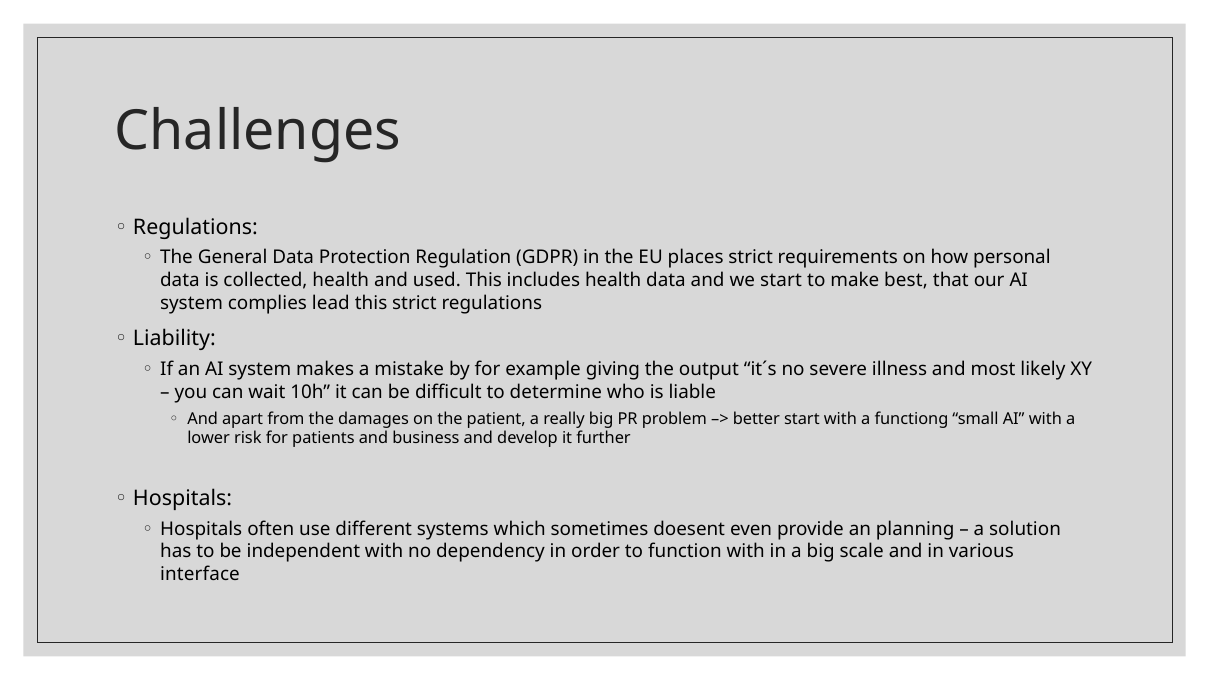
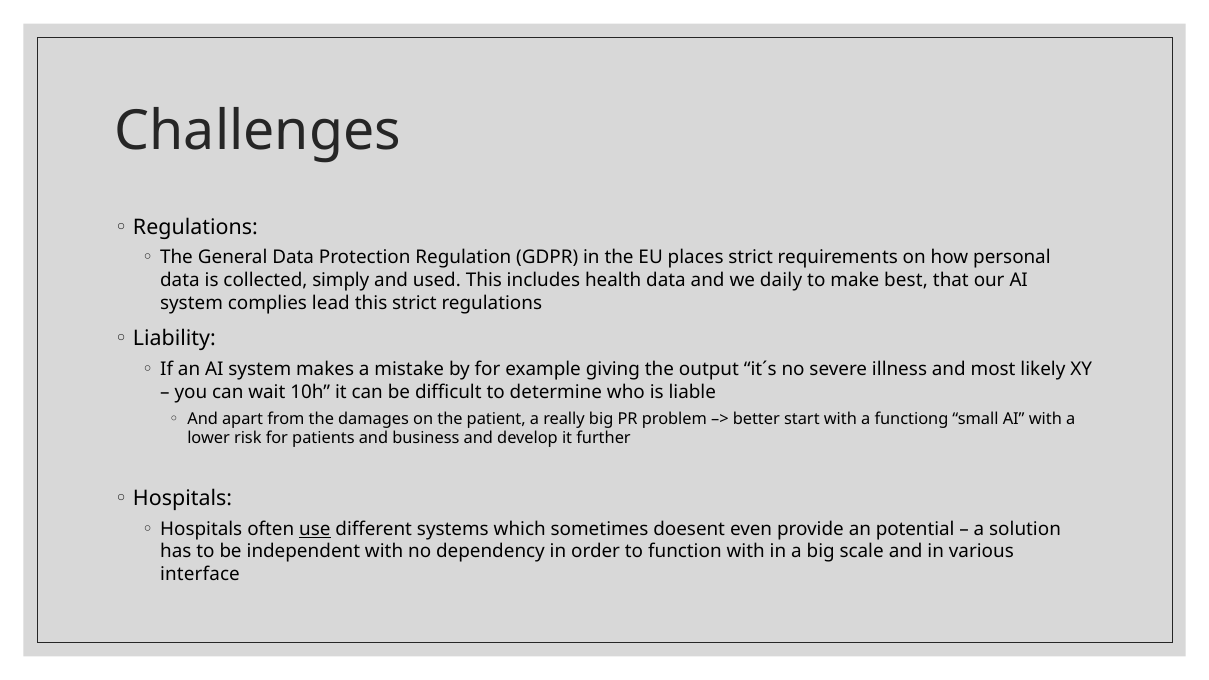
collected health: health -> simply (341, 280)
we start: start -> daily (781, 280)
use underline: none -> present (315, 529)
planning: planning -> potential (915, 529)
